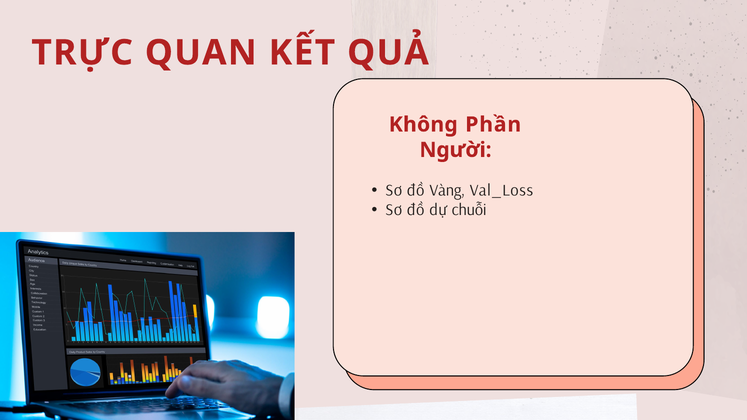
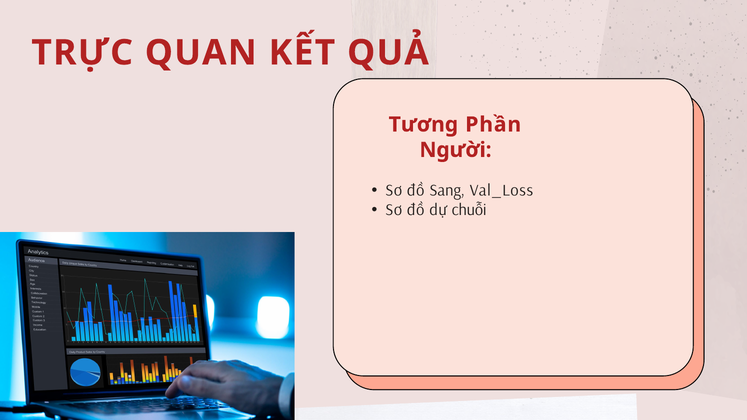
Không: Không -> Tương (423, 125)
Vàng: Vàng -> Sang (447, 191)
